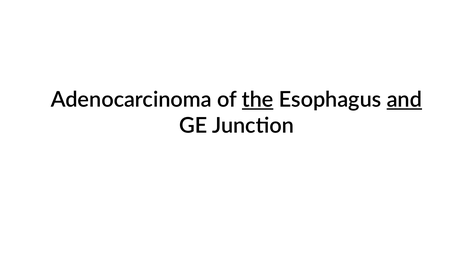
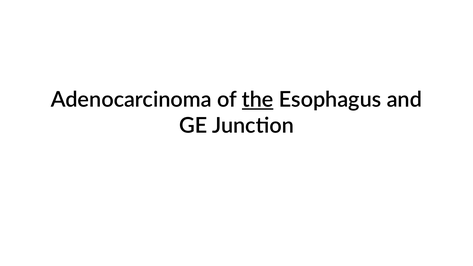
and underline: present -> none (404, 100)
